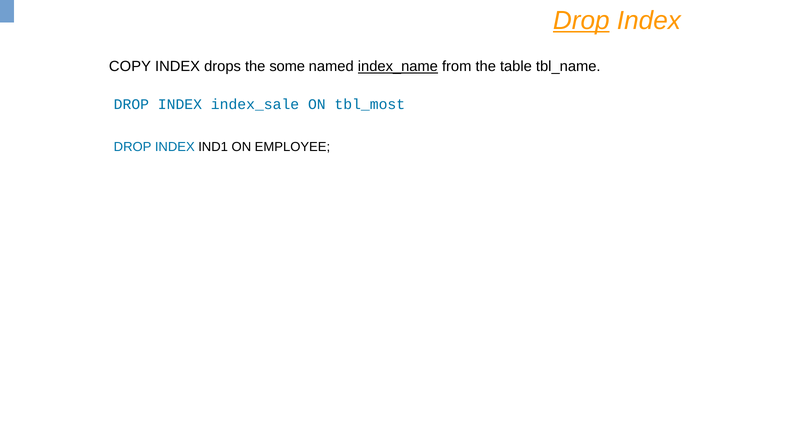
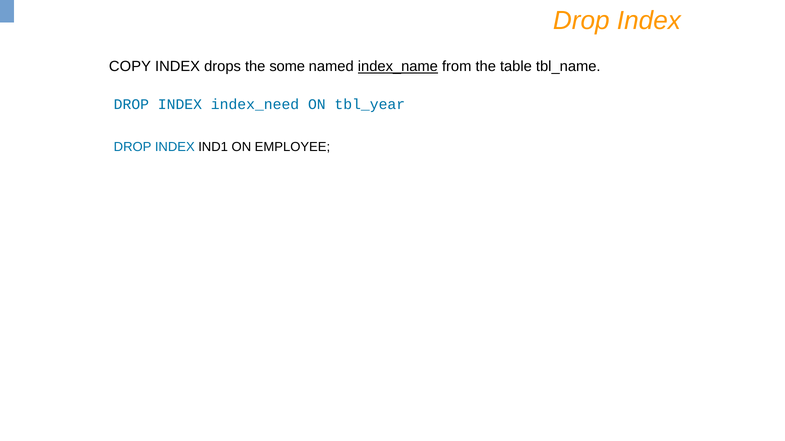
Drop underline: present -> none (581, 20)
index_sale: index_sale -> index_need (255, 105)
tbl_most: tbl_most -> tbl_year (370, 105)
